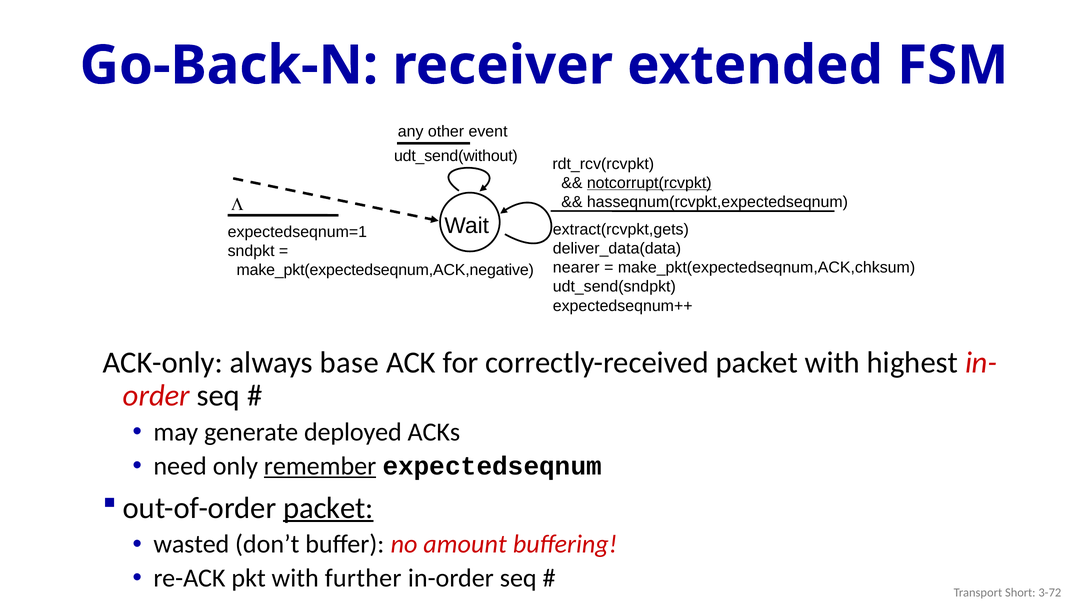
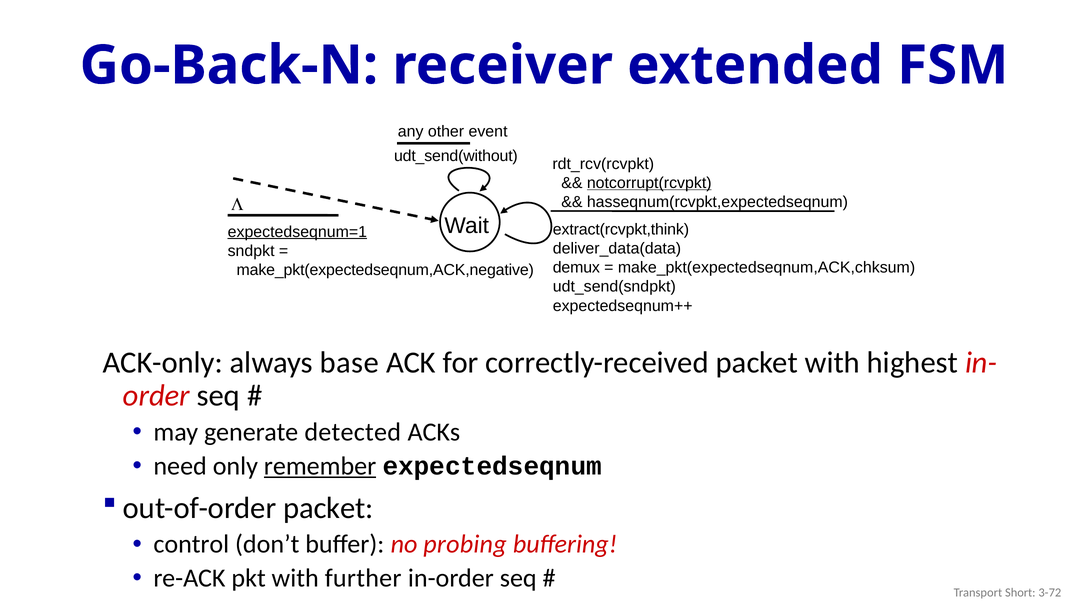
extract(rcvpkt,gets: extract(rcvpkt,gets -> extract(rcvpkt,think (621, 230)
expectedseqnum=1 underline: none -> present (297, 232)
nearer: nearer -> demux (576, 268)
deployed: deployed -> detected (353, 432)
packet underline: present -> none (328, 508)
wasted: wasted -> control (191, 544)
amount: amount -> probing (465, 544)
